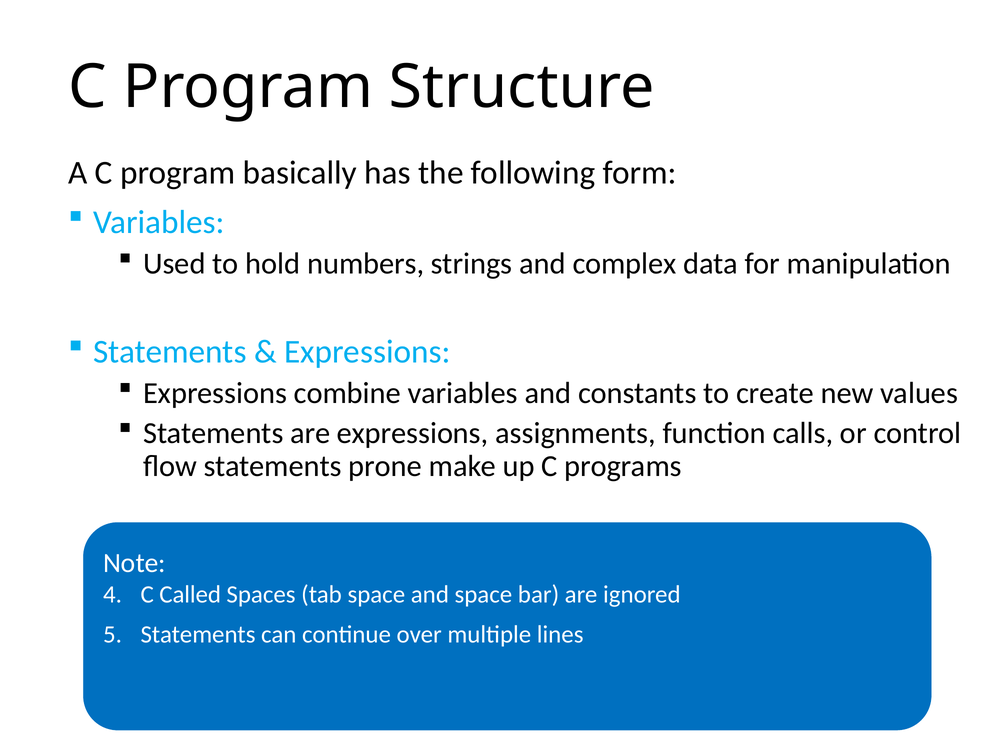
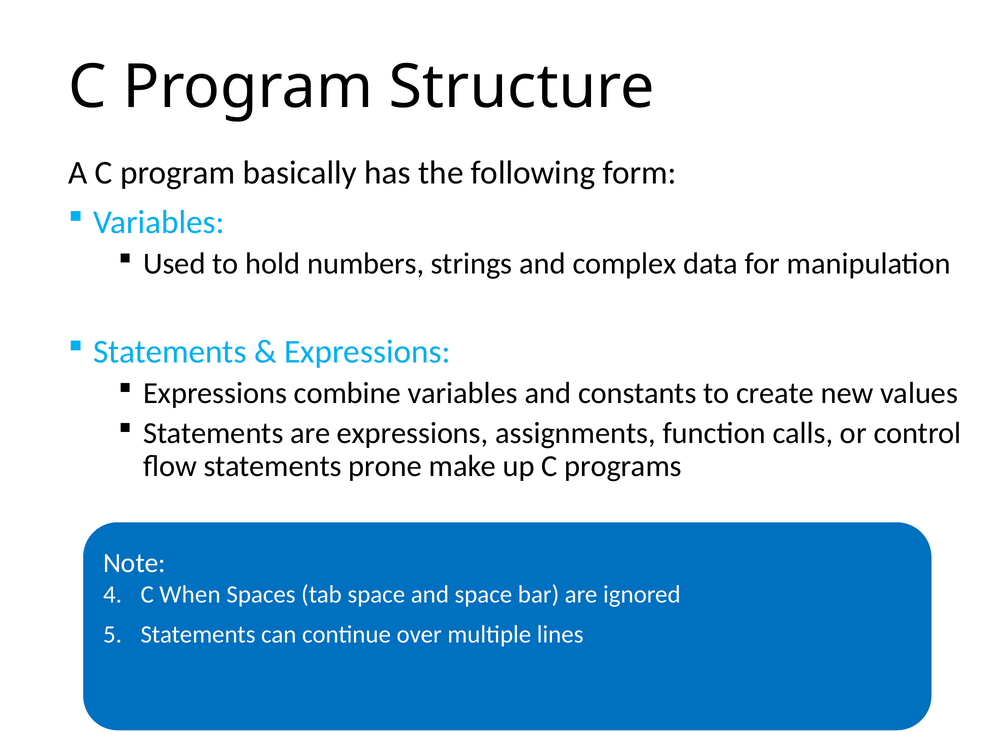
Called: Called -> When (190, 594)
